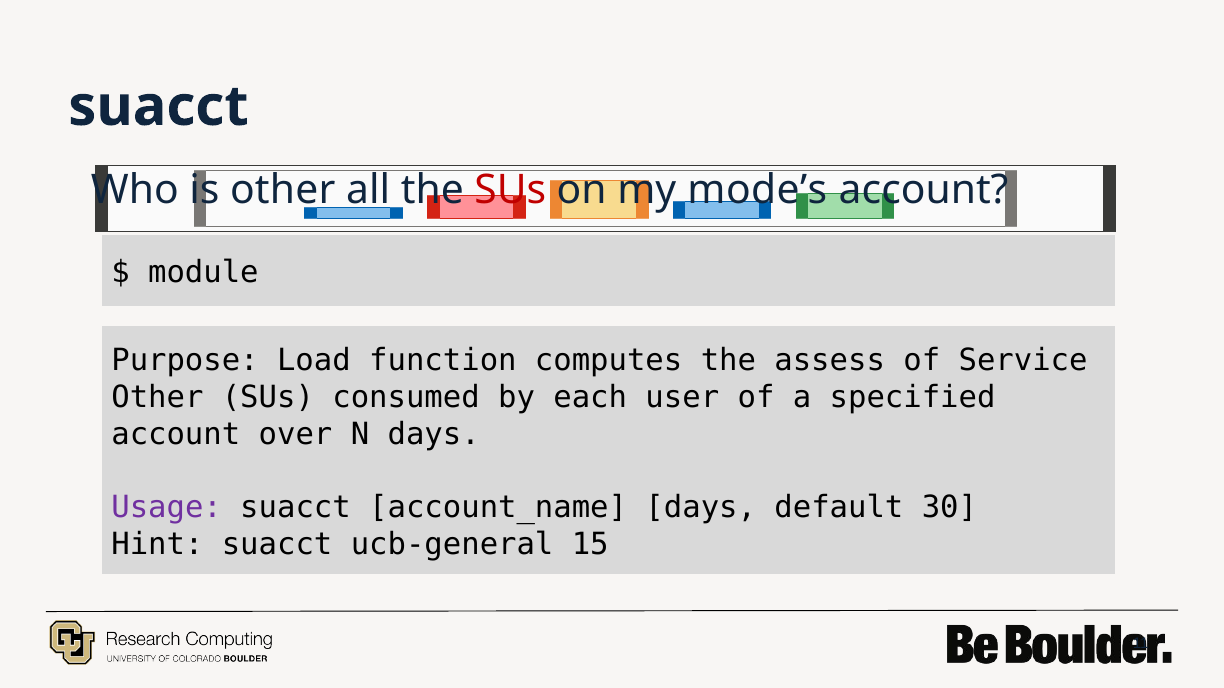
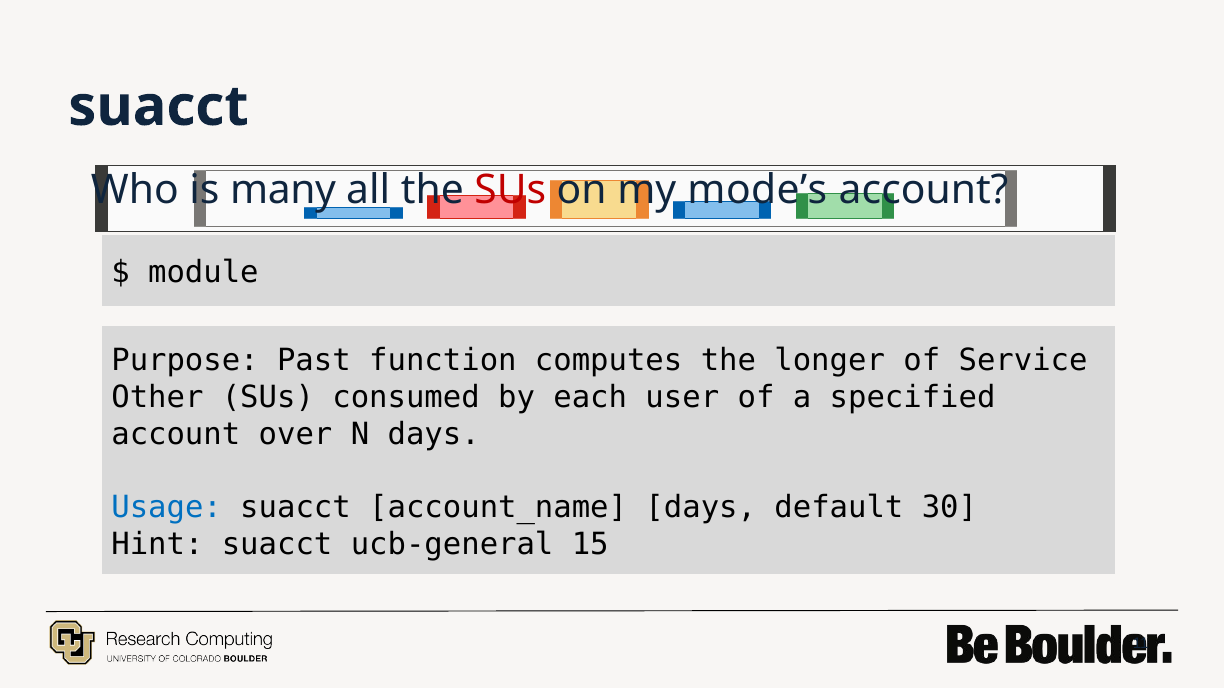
is other: other -> many (283, 190)
Load: Load -> Past (314, 361)
assess: assess -> longer (830, 361)
Usage colour: purple -> blue (167, 508)
